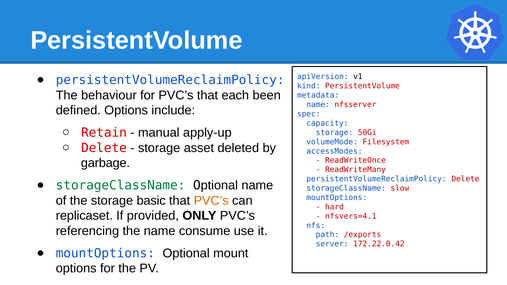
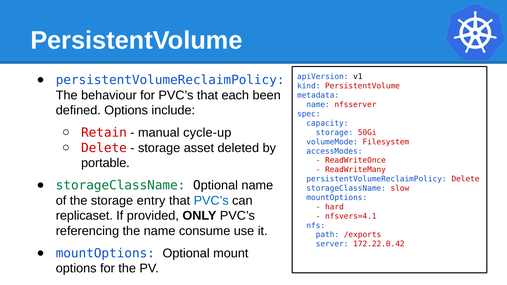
apply-up: apply-up -> cycle-up (207, 133)
garbage: garbage -> portable (105, 163)
basic: basic -> entry (151, 201)
PVC’s colour: orange -> blue (211, 201)
